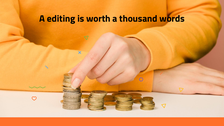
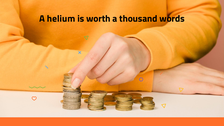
editing: editing -> helium (61, 19)
